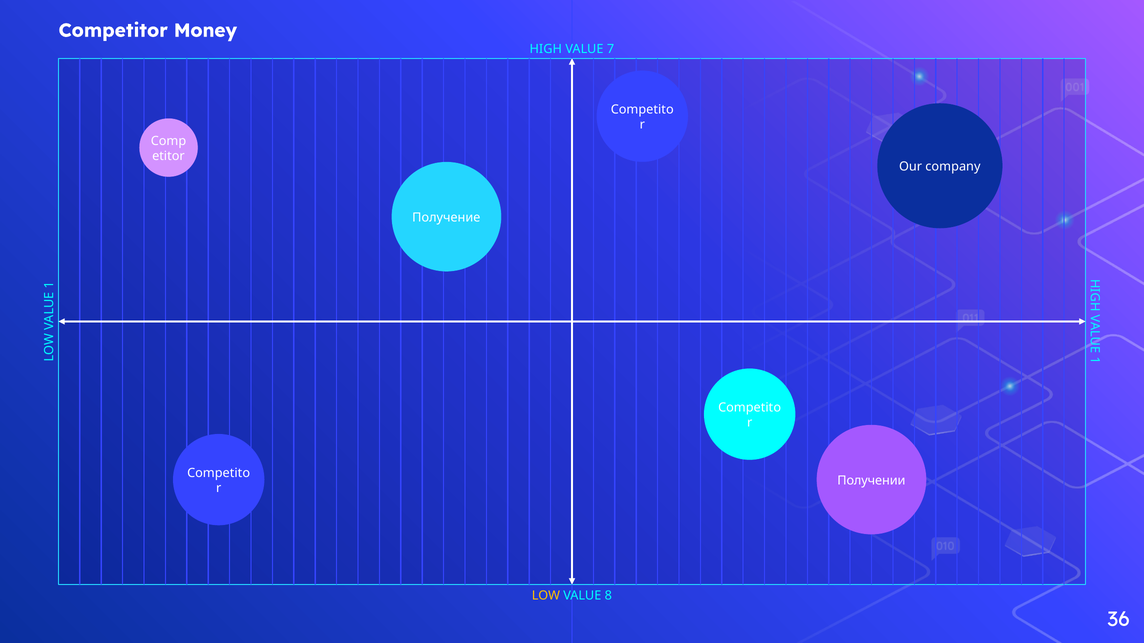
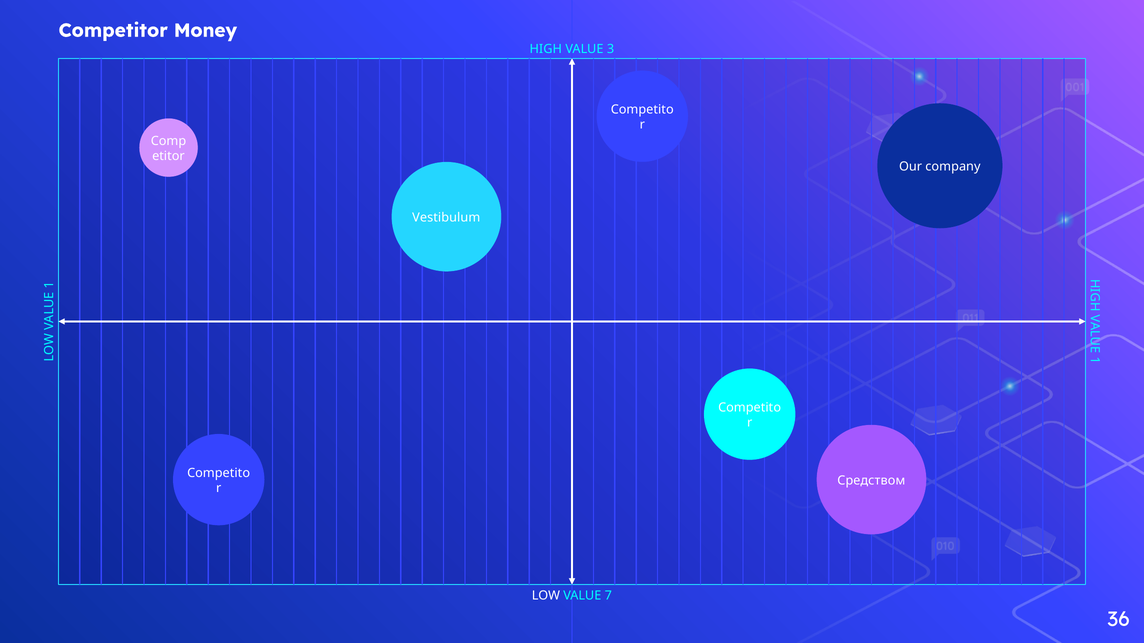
7: 7 -> 3 (611, 49)
Получение: Получение -> Vestibulum (446, 218)
Получении: Получении -> Средством (871, 481)
LOW colour: yellow -> white (546, 596)
8: 8 -> 7 (608, 596)
